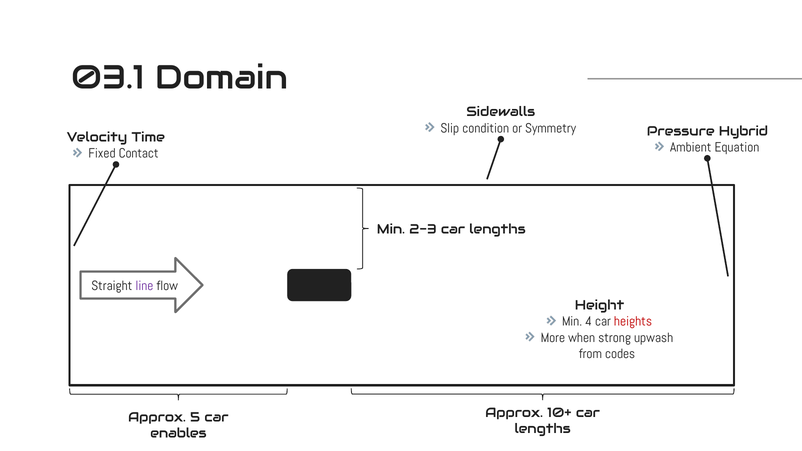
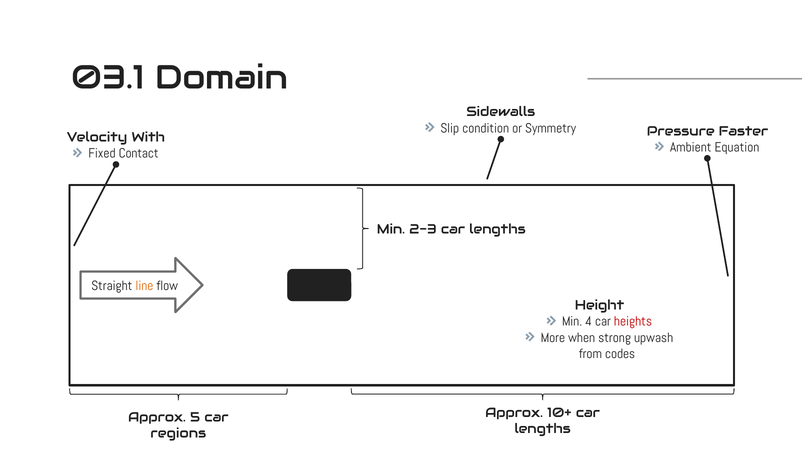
Hybrid: Hybrid -> Faster (743, 131)
Time: Time -> With (148, 137)
line colour: purple -> orange (144, 286)
enables: enables -> regions (178, 433)
